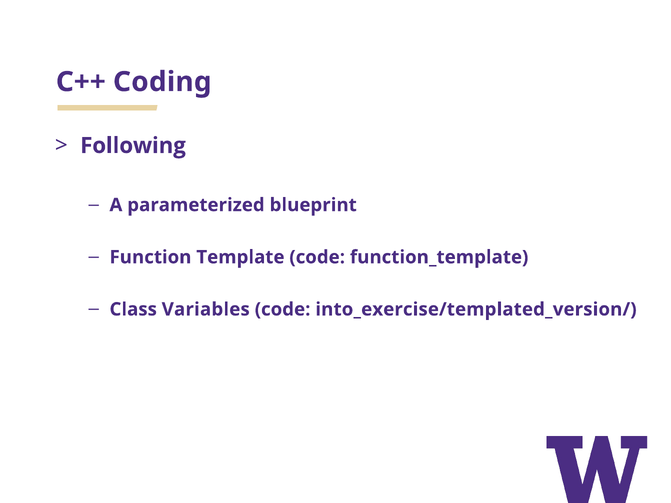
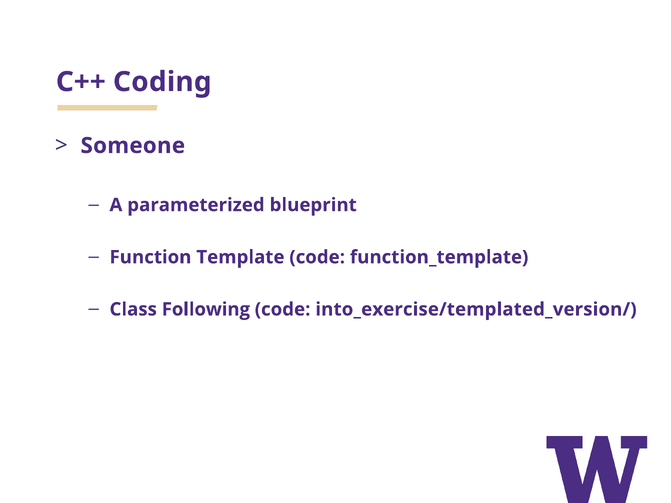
Following: Following -> Someone (133, 146)
Variables: Variables -> Following (206, 310)
